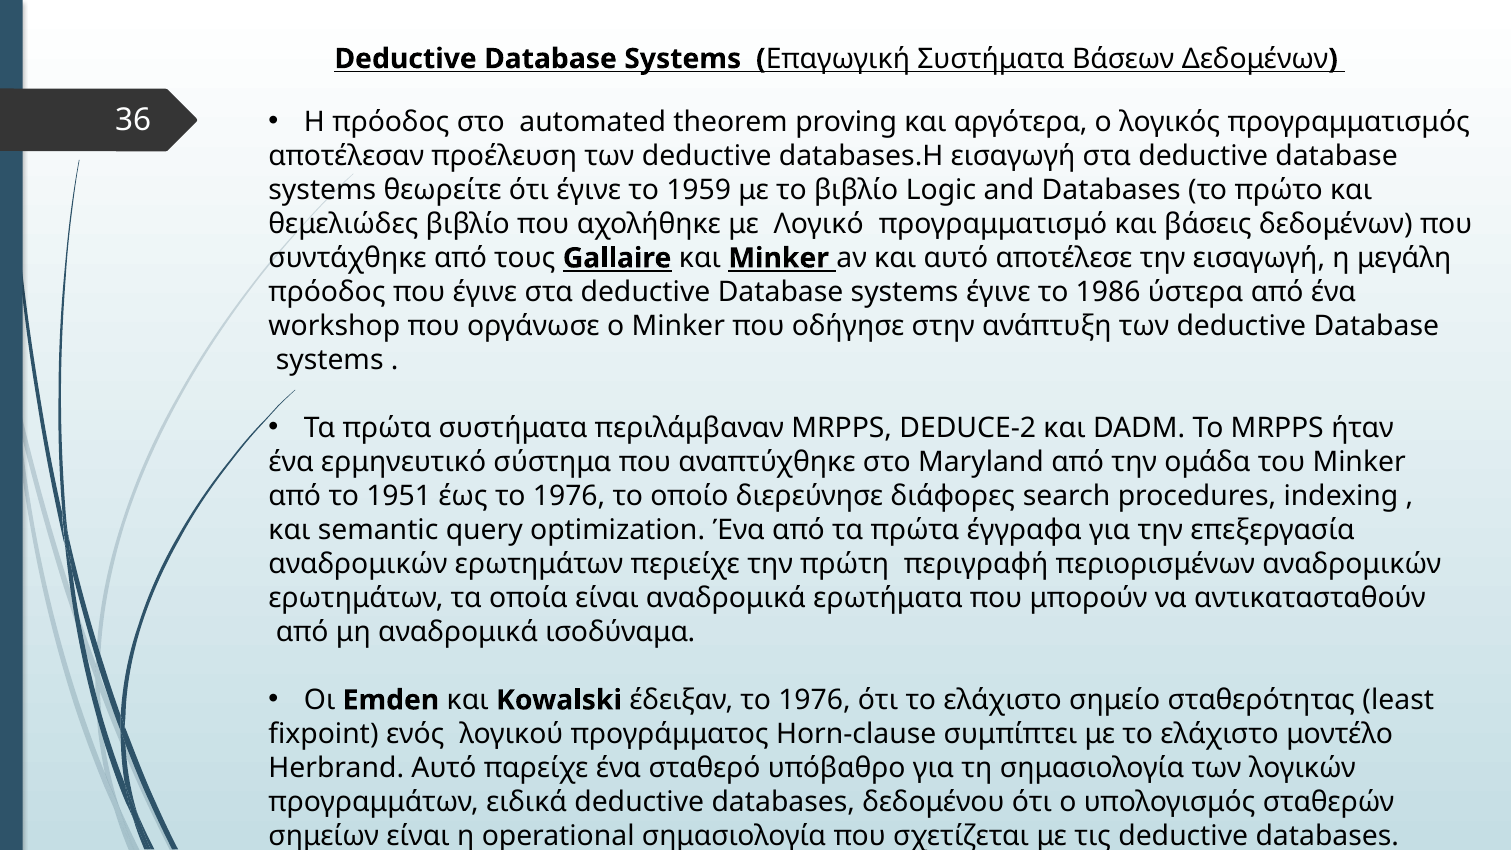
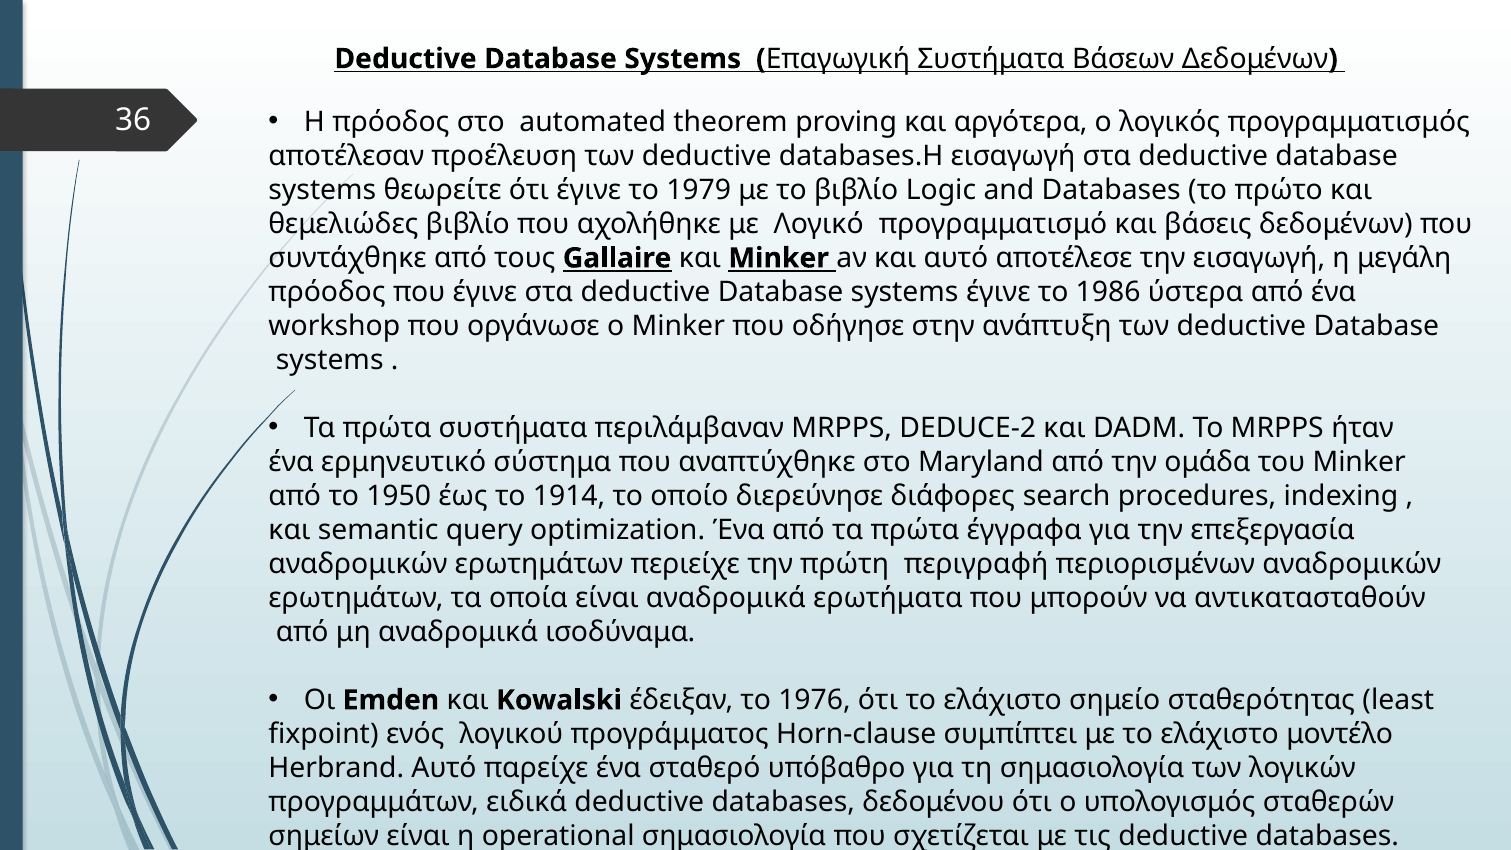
1959: 1959 -> 1979 (699, 190)
1951: 1951 -> 1950 (399, 496)
έως το 1976: 1976 -> 1914 (569, 496)
